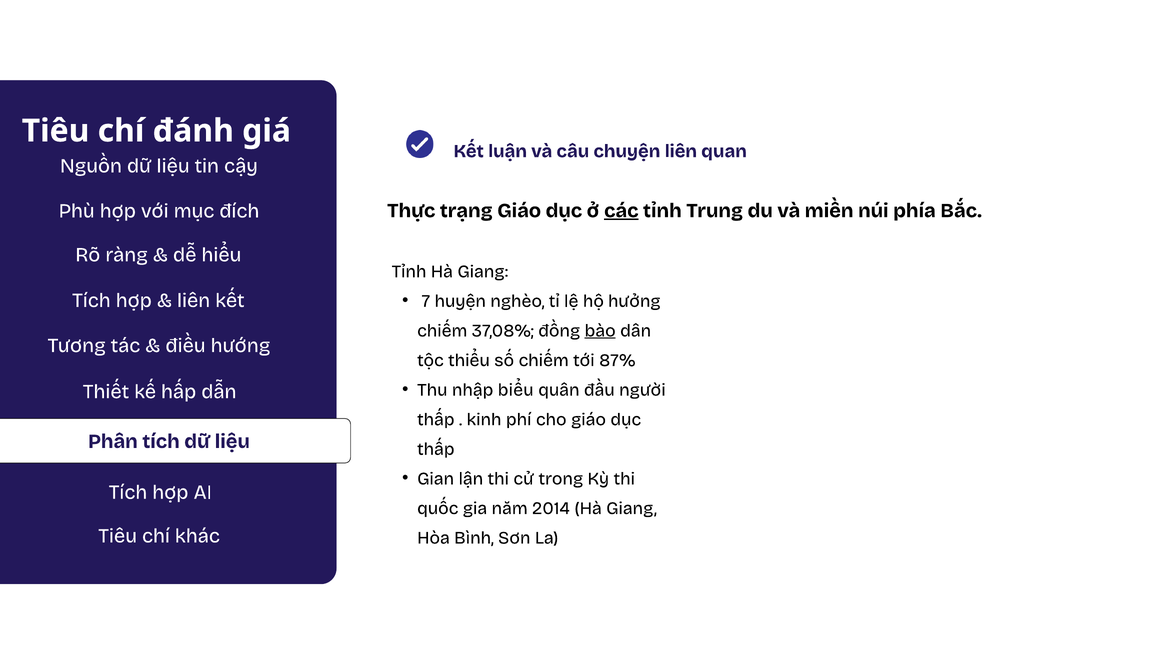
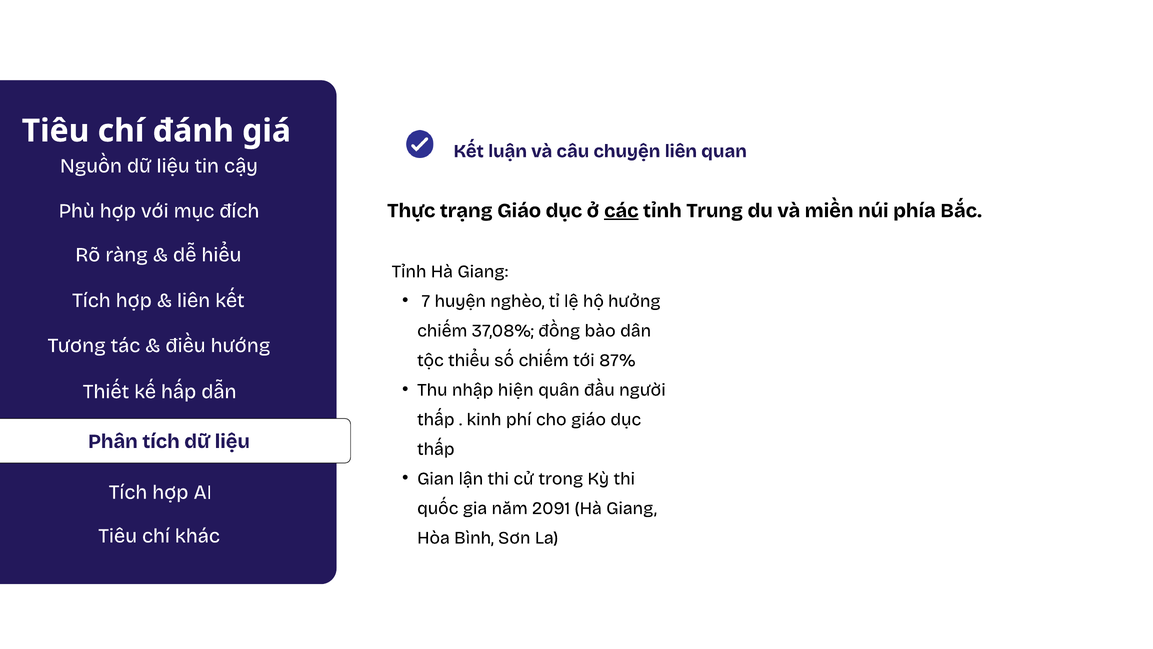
bào underline: present -> none (600, 330)
biểu: biểu -> hiện (516, 390)
2014: 2014 -> 2091 (551, 508)
